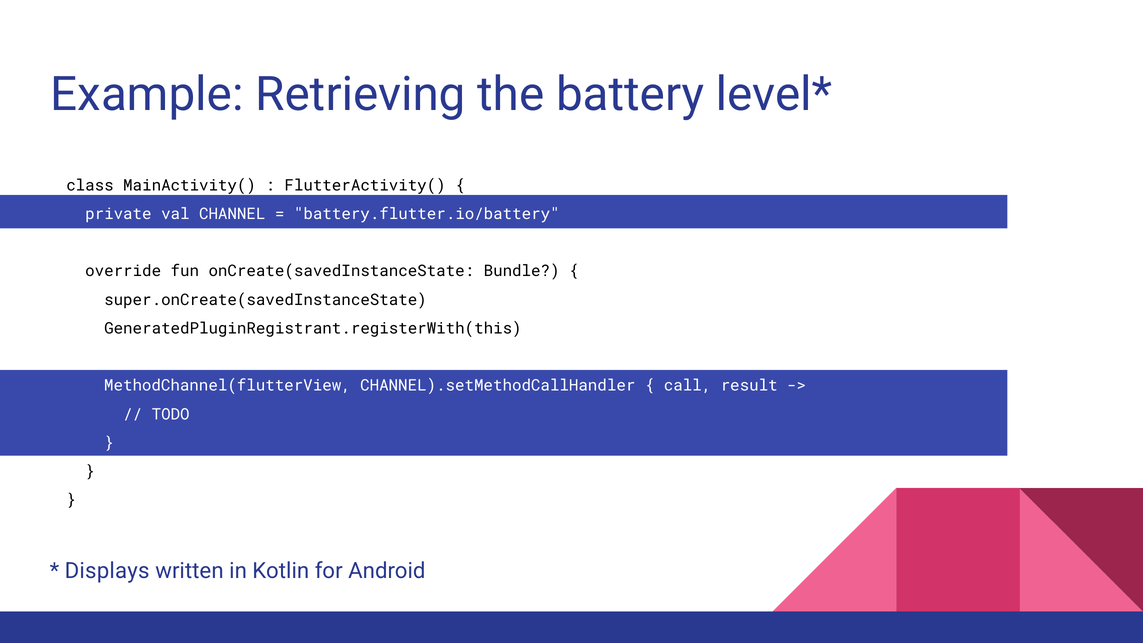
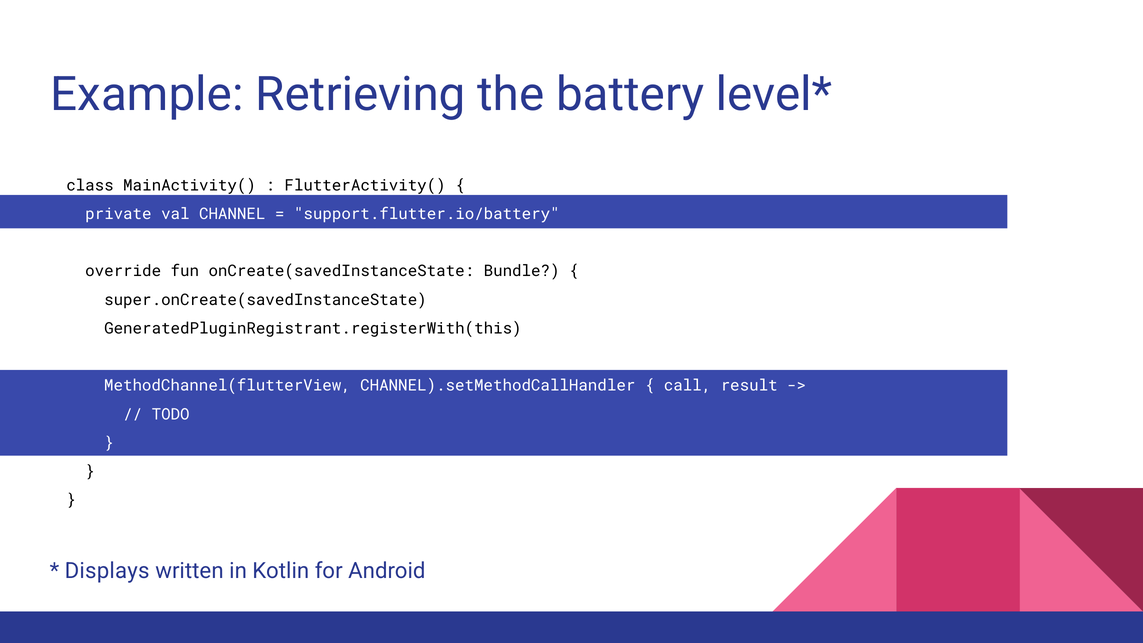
battery.flutter.io/battery: battery.flutter.io/battery -> support.flutter.io/battery (427, 214)
